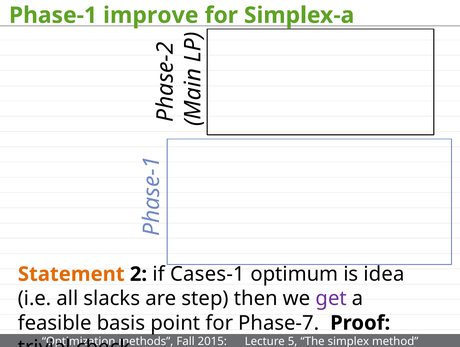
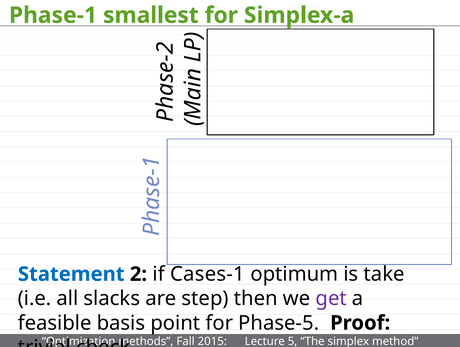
improve: improve -> smallest (151, 15)
Statement colour: orange -> blue (71, 274)
idea: idea -> take (384, 274)
Phase-7: Phase-7 -> Phase-5 (279, 323)
